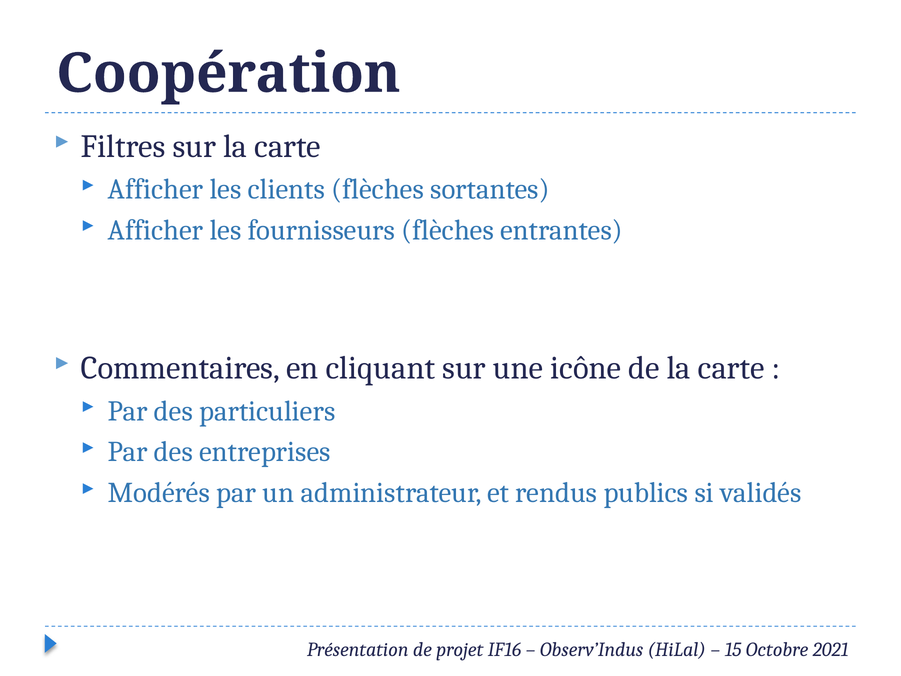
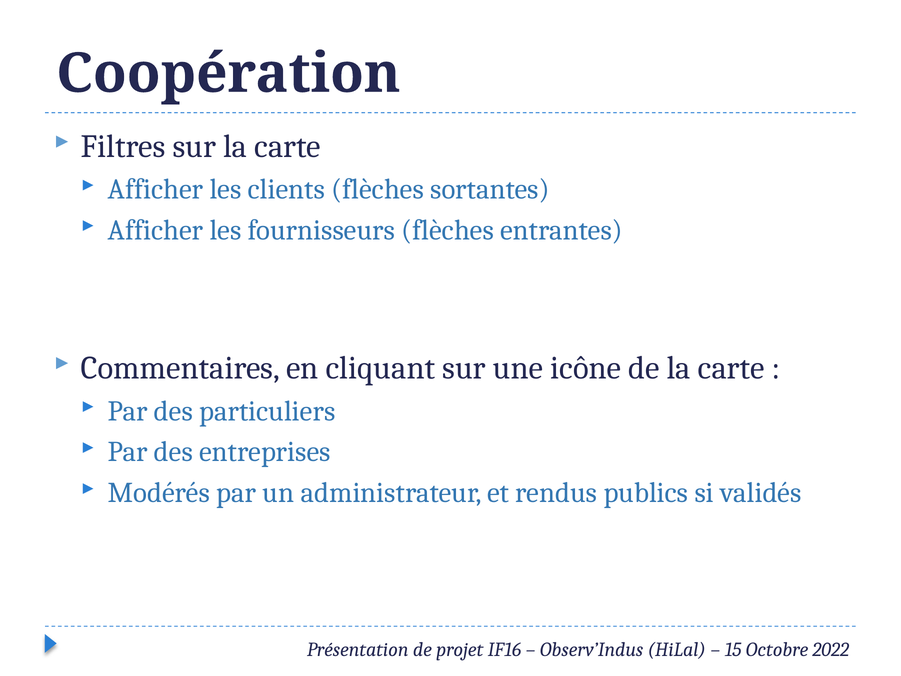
2021: 2021 -> 2022 (831, 649)
